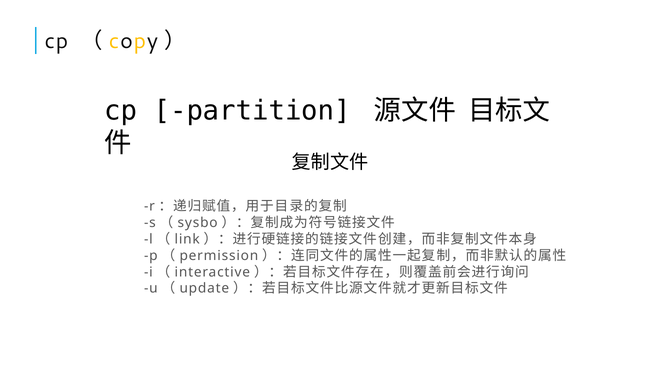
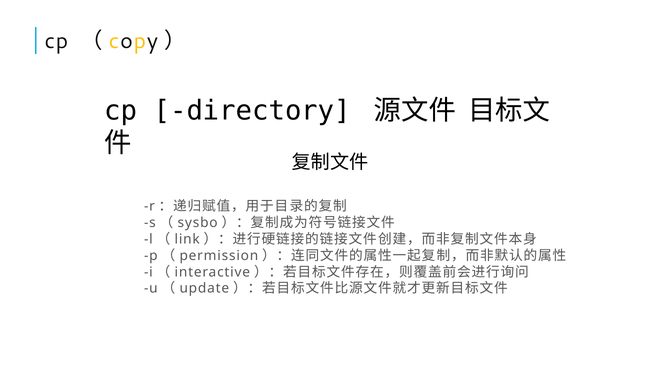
partition: partition -> directory (252, 110)
